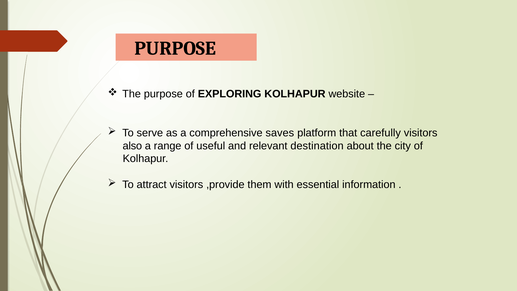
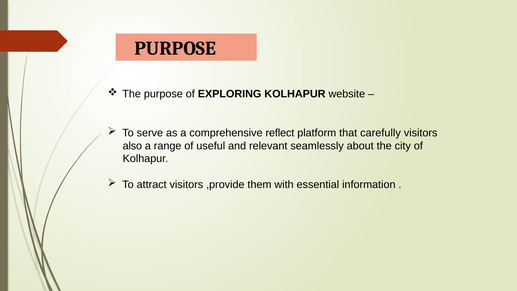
saves: saves -> reflect (280, 133)
destination: destination -> seamlessly (317, 146)
